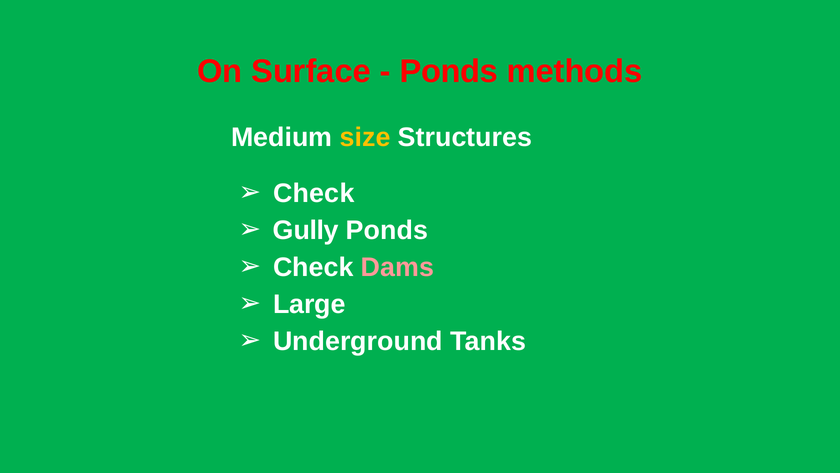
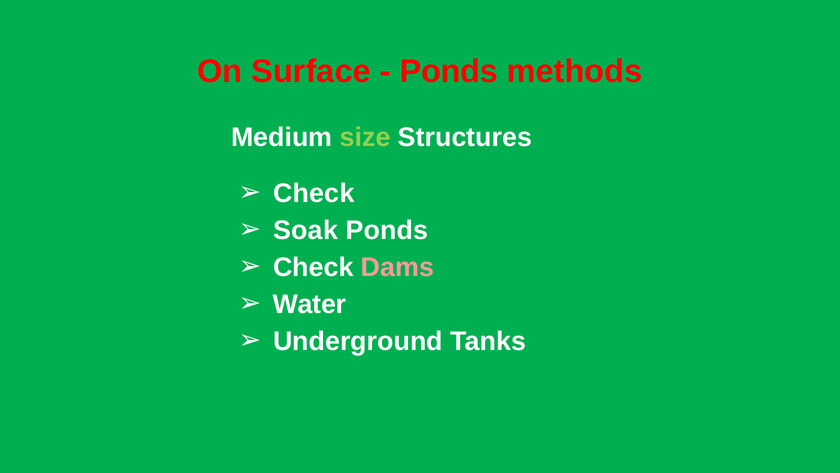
size colour: yellow -> light green (365, 137)
Gully: Gully -> Soak (306, 230)
Large: Large -> Water (309, 304)
